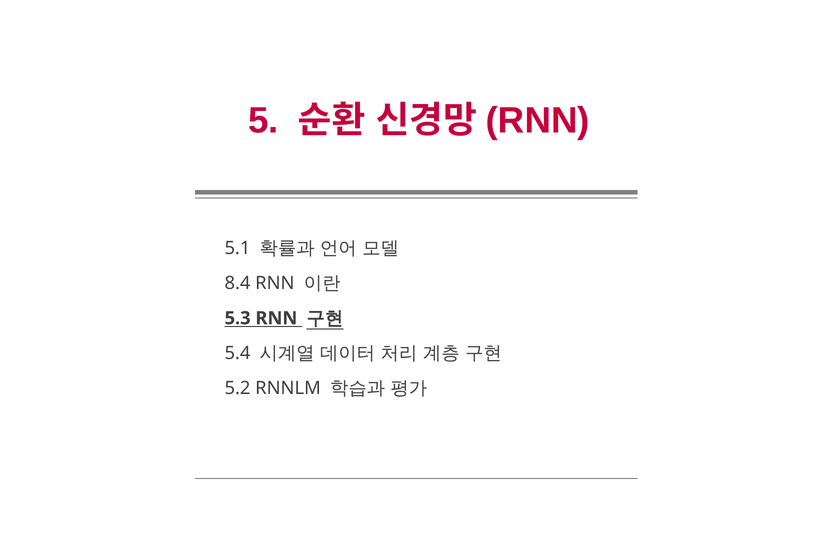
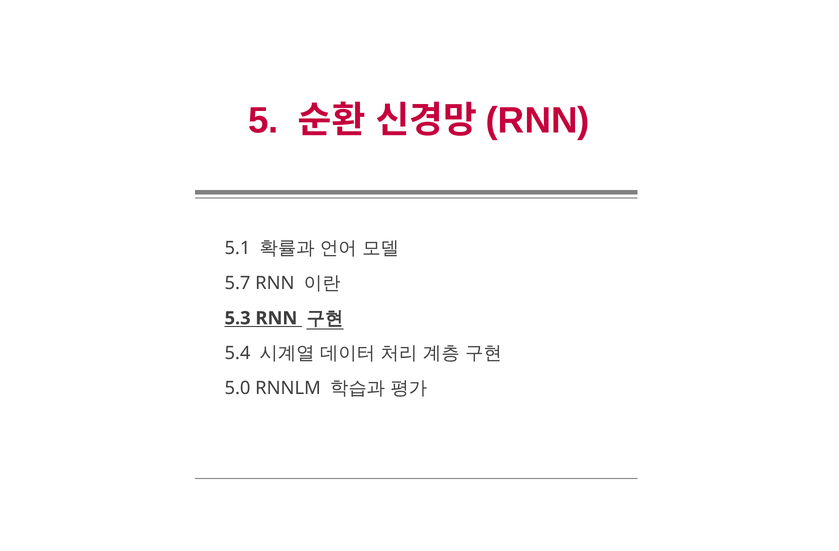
8.4: 8.4 -> 5.7 (238, 283)
5.2: 5.2 -> 5.0 (238, 388)
